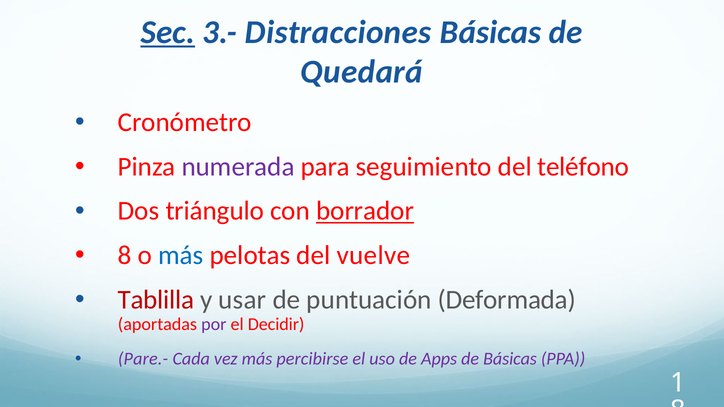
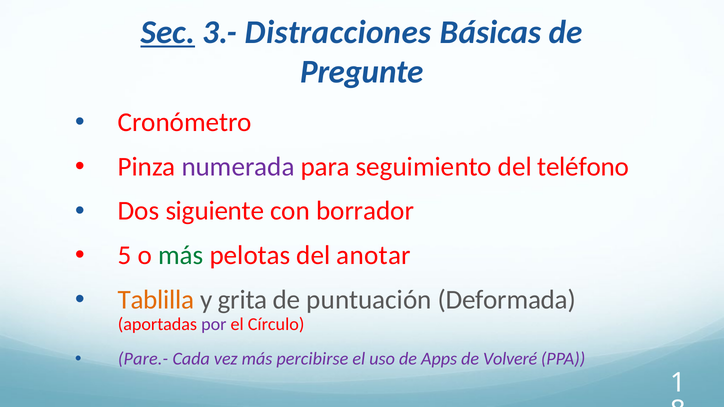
Quedará: Quedará -> Pregunte (362, 72)
triángulo: triángulo -> siguiente (215, 211)
borrador underline: present -> none (365, 211)
8: 8 -> 5 (125, 256)
más colour: blue -> green (181, 256)
vuelve: vuelve -> anotar (374, 256)
Tablilla colour: red -> orange (156, 300)
usar: usar -> grita (243, 300)
Decidir: Decidir -> Círculo (276, 325)
de Básicas: Básicas -> Volveré (510, 359)
